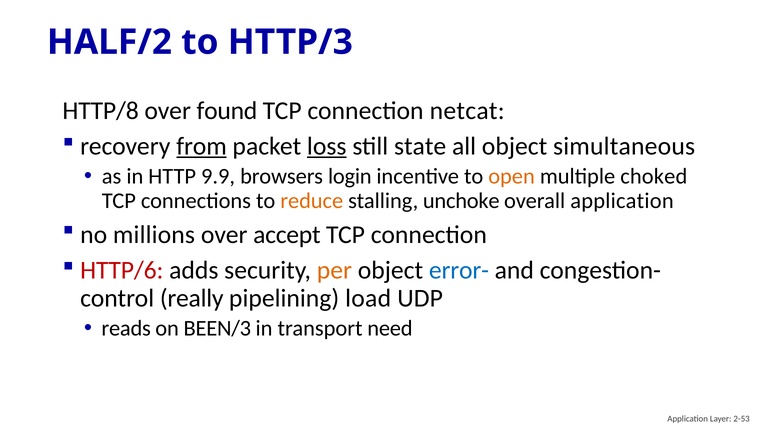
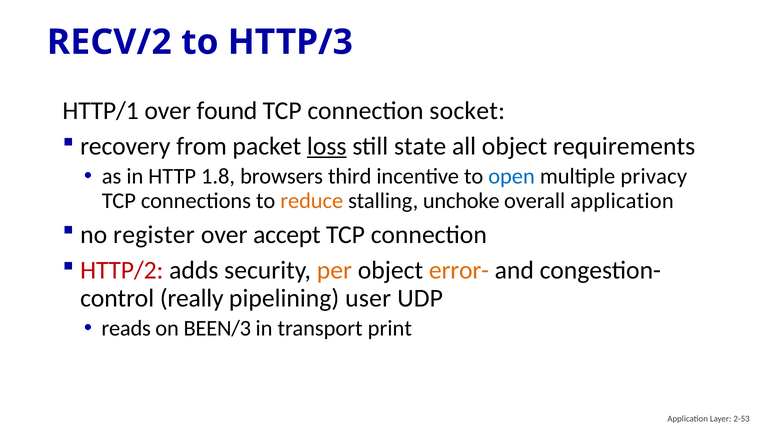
HALF/2: HALF/2 -> RECV/2 (109, 42)
HTTP/8: HTTP/8 -> HTTP/1 (101, 111)
netcat: netcat -> socket (467, 111)
from underline: present -> none (202, 146)
simultaneous: simultaneous -> requirements (624, 146)
9.9: 9.9 -> 1.8 (218, 176)
login: login -> third (350, 176)
open colour: orange -> blue (512, 176)
choked: choked -> privacy (654, 176)
millions: millions -> register (154, 235)
HTTP/6: HTTP/6 -> HTTP/2 (122, 270)
error- colour: blue -> orange (459, 270)
load: load -> user (368, 298)
need: need -> print (390, 328)
